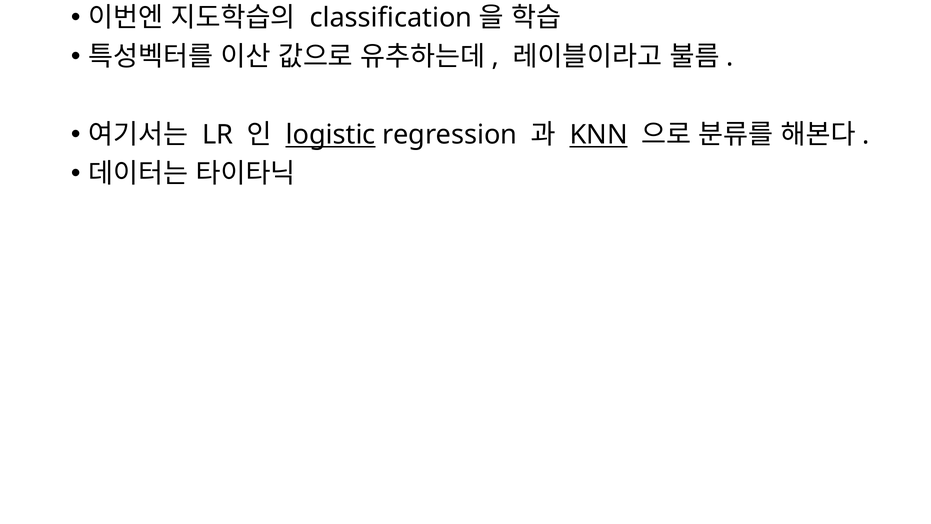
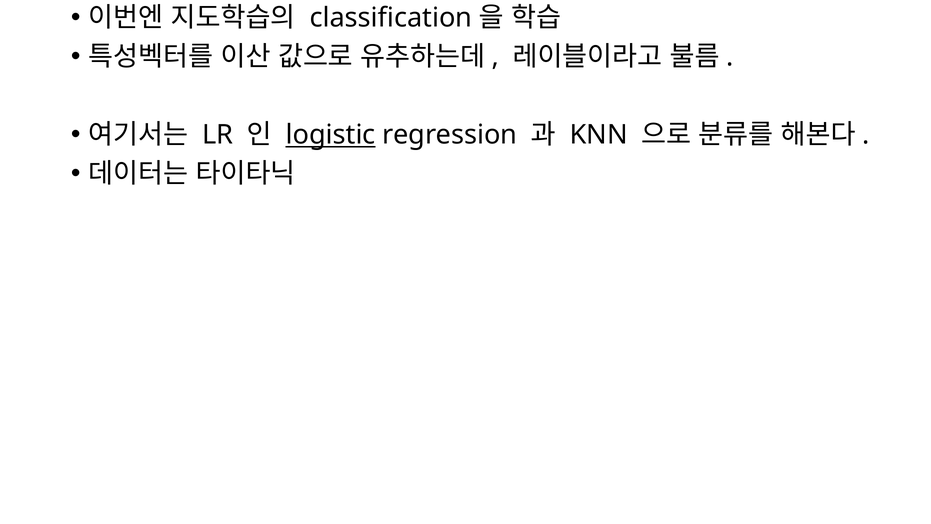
KNN underline: present -> none (599, 135)
